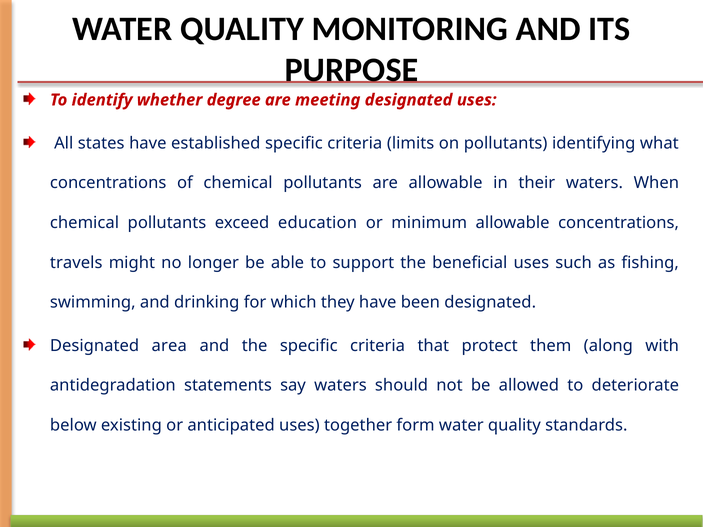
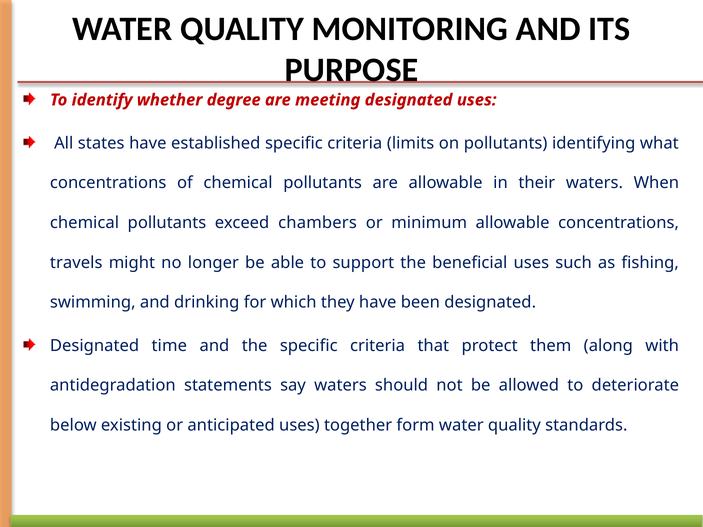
education: education -> chambers (318, 223)
area: area -> time (169, 346)
